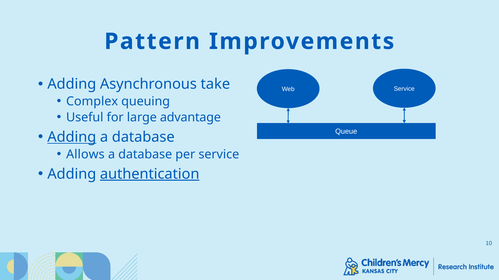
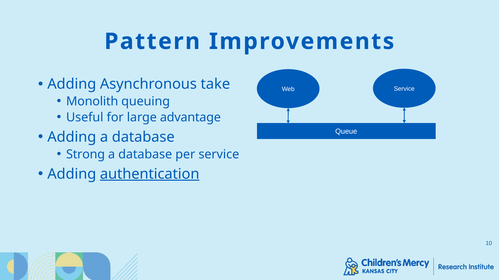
Complex: Complex -> Monolith (92, 102)
Adding underline: present -> none (72, 137)
Allows: Allows -> Strong (86, 155)
